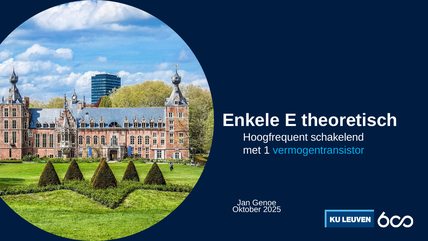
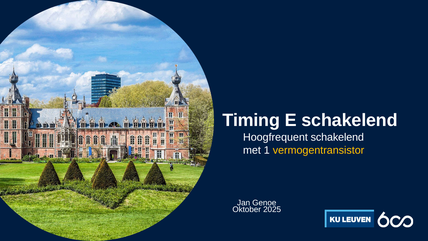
Enkele: Enkele -> Timing (251, 120)
E theoretisch: theoretisch -> schakelend (350, 120)
vermogentransistor colour: light blue -> yellow (319, 150)
